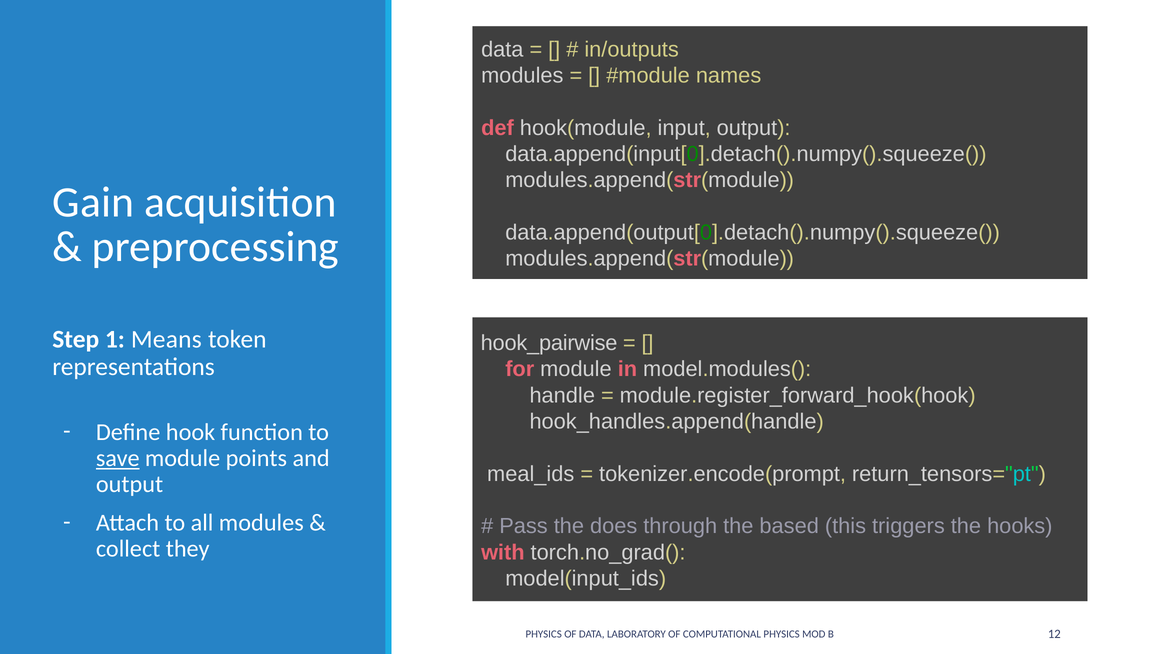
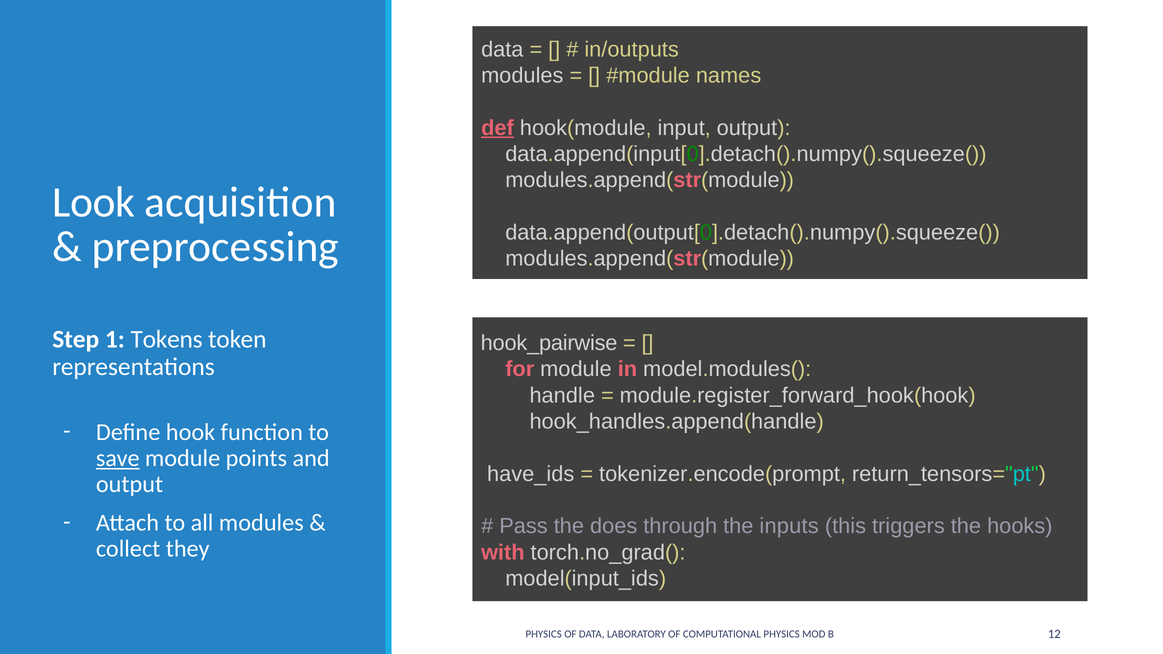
def underline: none -> present (497, 128)
Gain: Gain -> Look (94, 203)
Means: Means -> Tokens (167, 340)
meal_ids: meal_ids -> have_ids (531, 474)
based: based -> inputs (789, 526)
